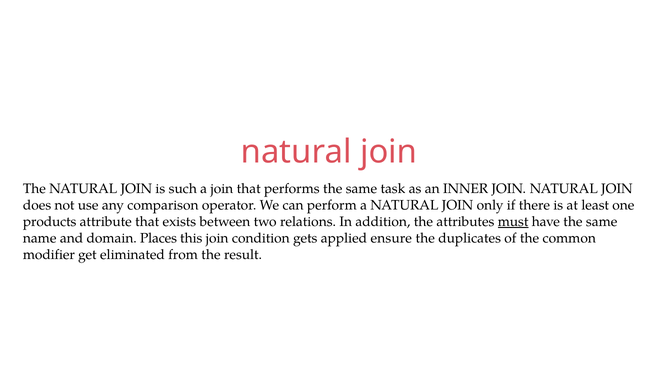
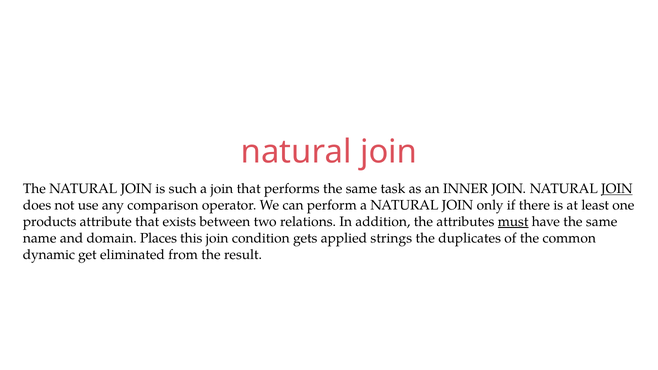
JOIN underline: none -> present (617, 189)
ensure: ensure -> strings (391, 238)
modifier: modifier -> dynamic (49, 255)
